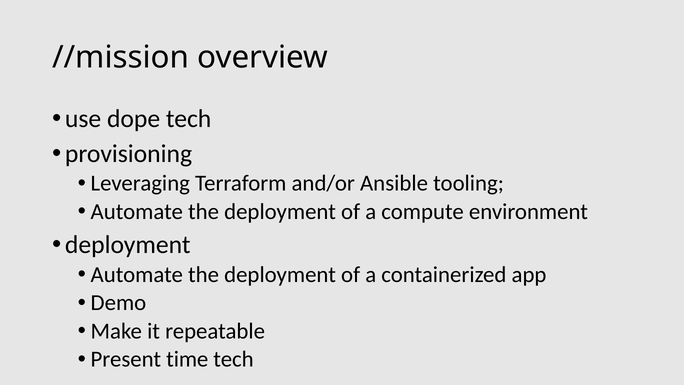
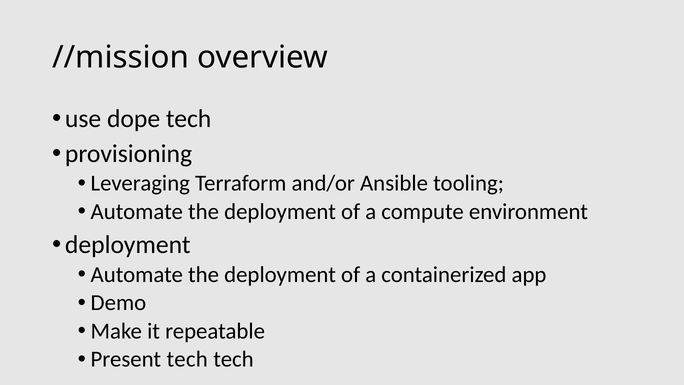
Present time: time -> tech (187, 359)
